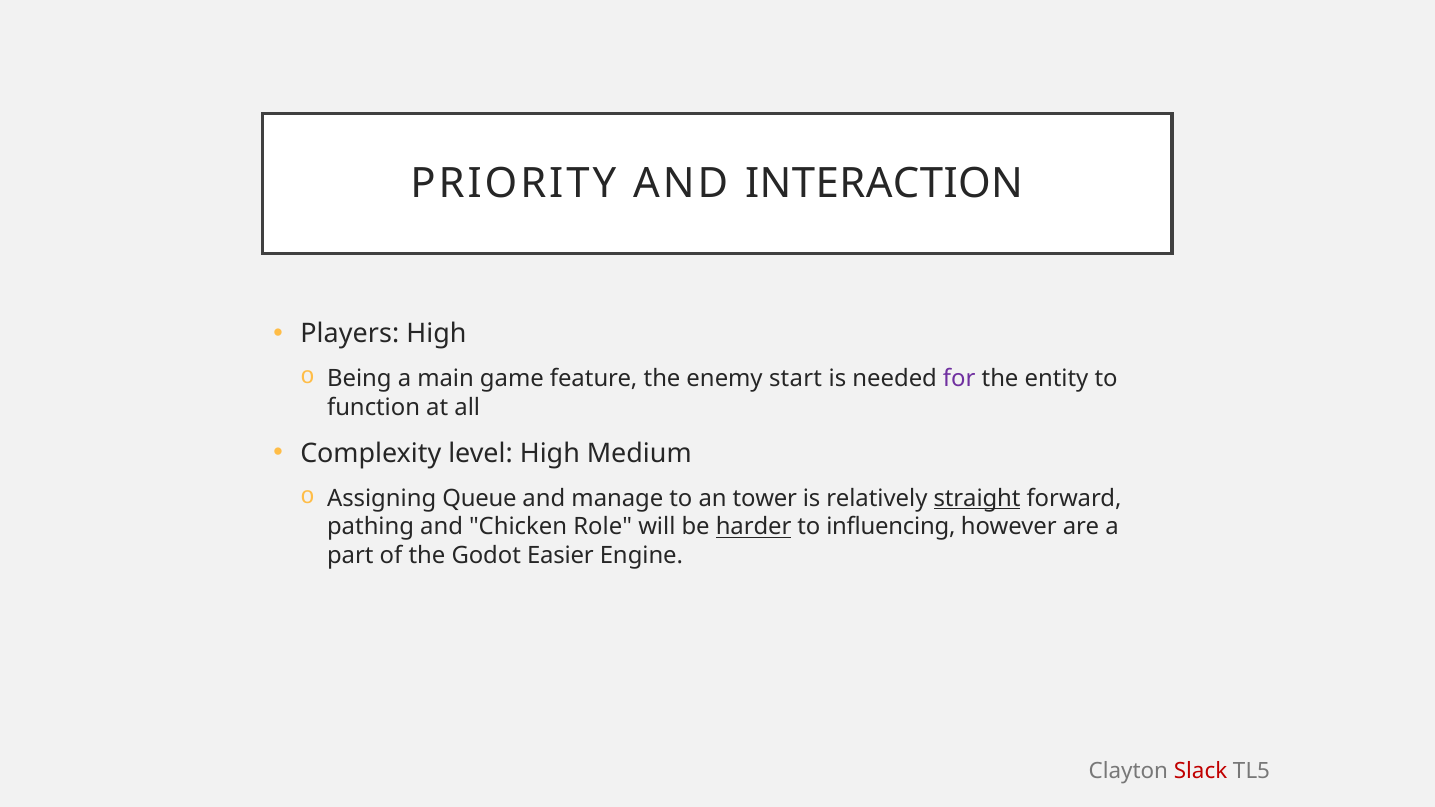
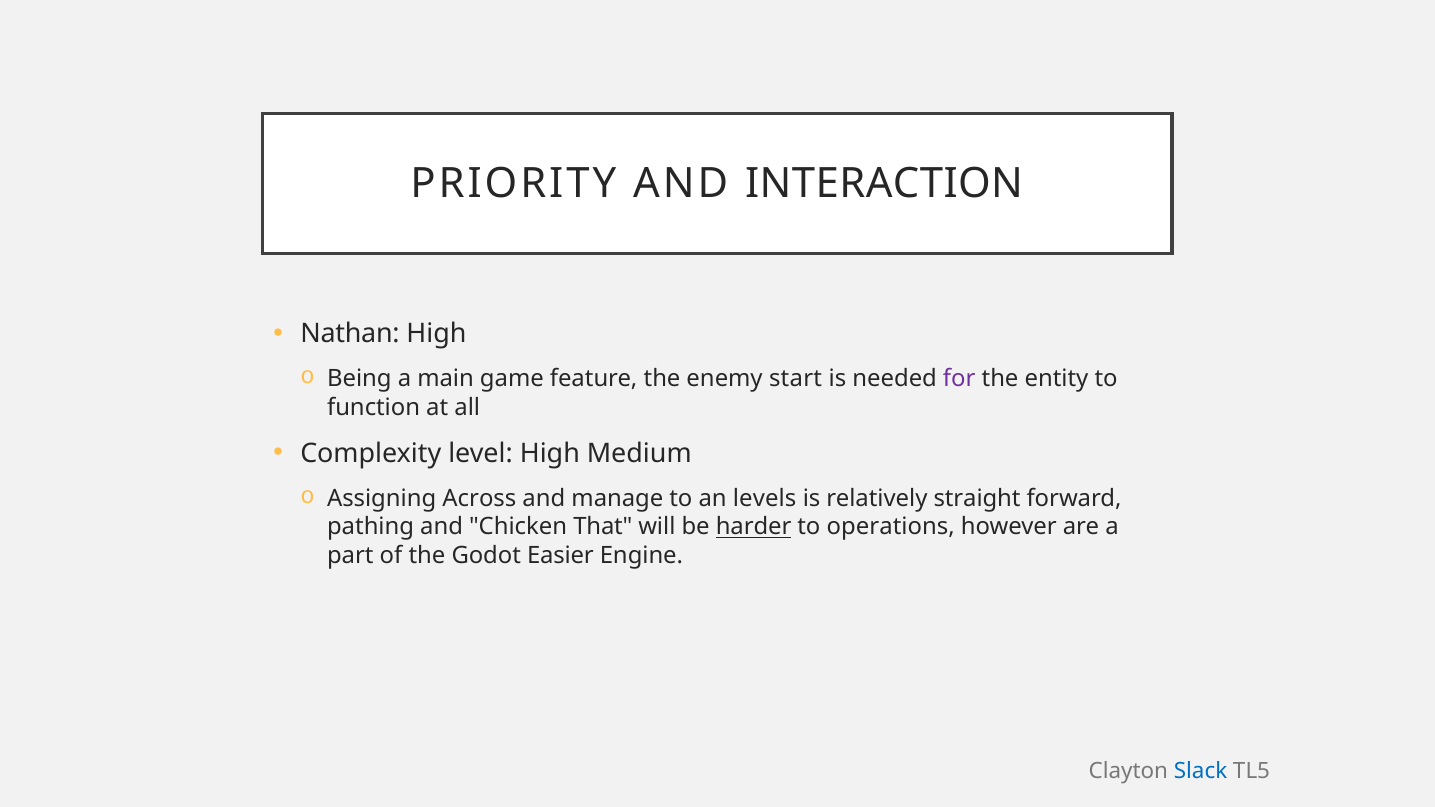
Players: Players -> Nathan (350, 334)
Queue: Queue -> Across (479, 499)
tower: tower -> levels (765, 499)
straight underline: present -> none (977, 499)
Role: Role -> That (603, 527)
influencing: influencing -> operations (891, 527)
Slack colour: red -> blue (1201, 771)
